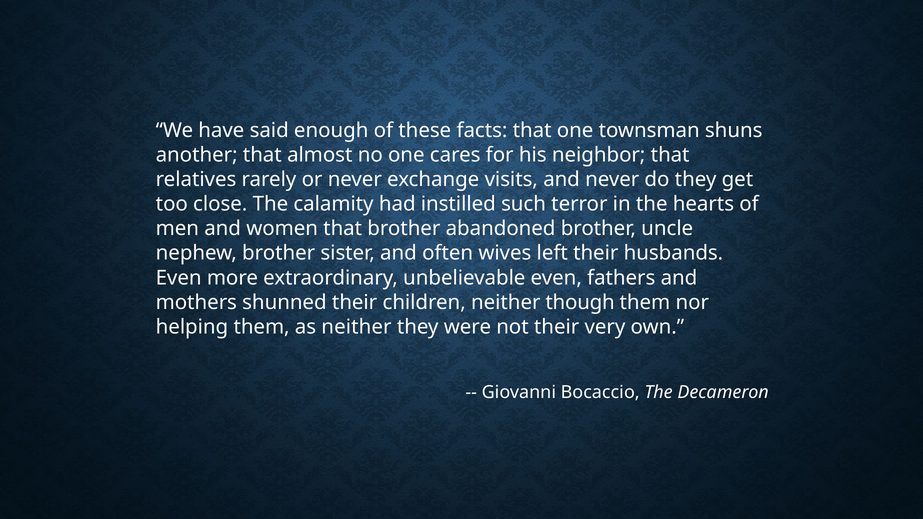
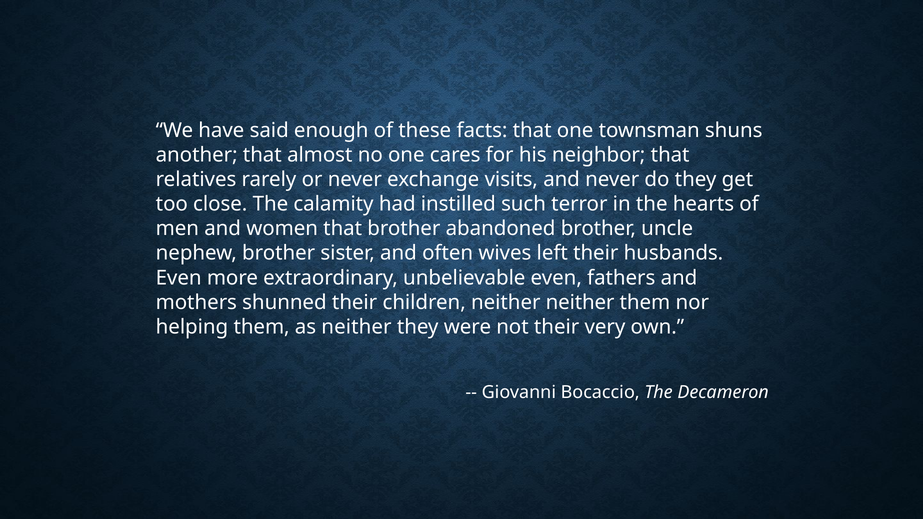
neither though: though -> neither (580, 303)
